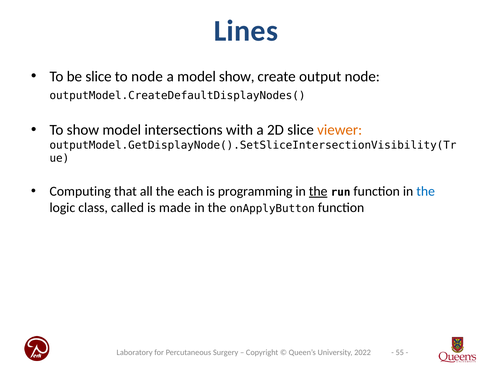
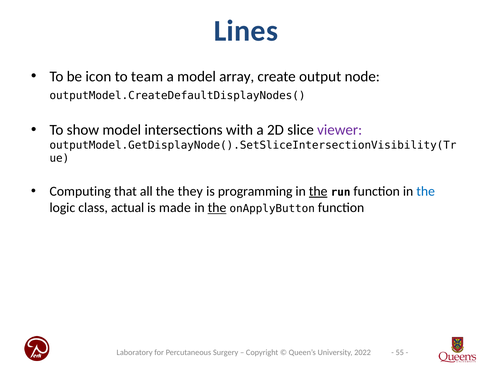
be slice: slice -> icon (98, 76)
to node: node -> team (147, 76)
model show: show -> array (237, 76)
viewer colour: orange -> purple (340, 130)
each: each -> they (190, 191)
called: called -> actual (128, 208)
the underline: none -> present (217, 208)
